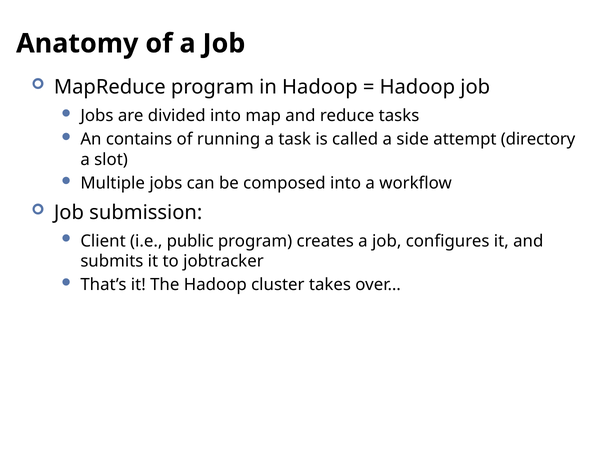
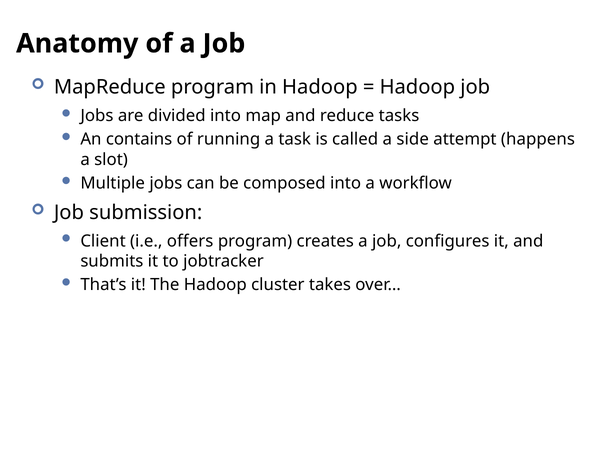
directory: directory -> happens (538, 139)
public: public -> offers (190, 241)
